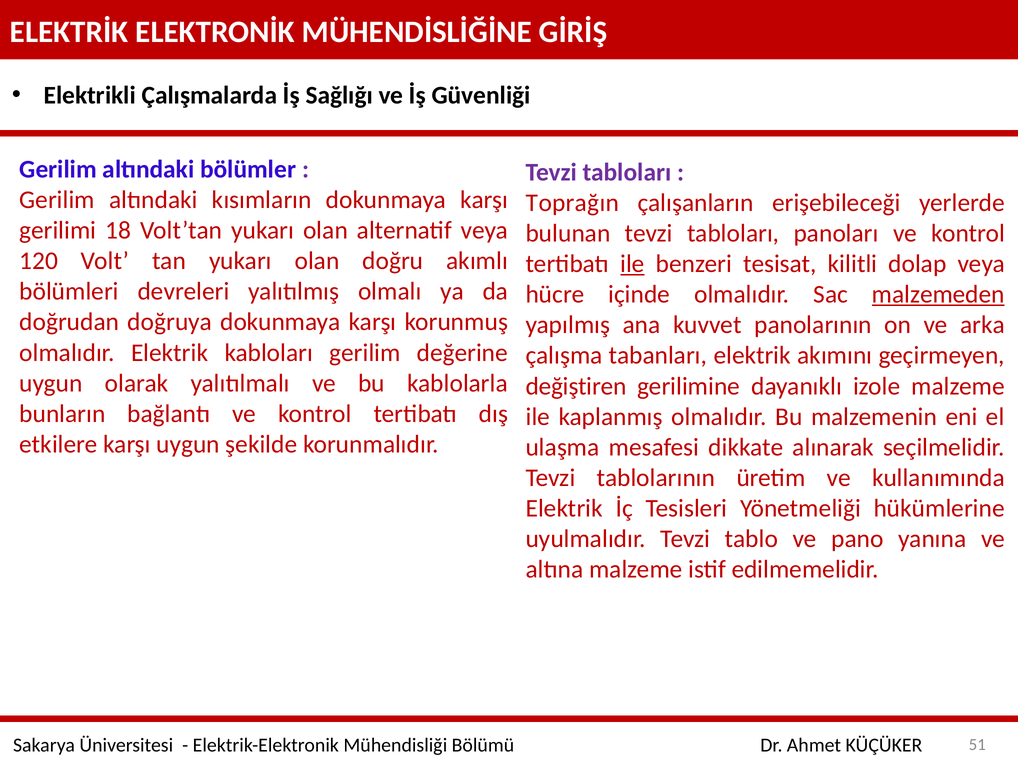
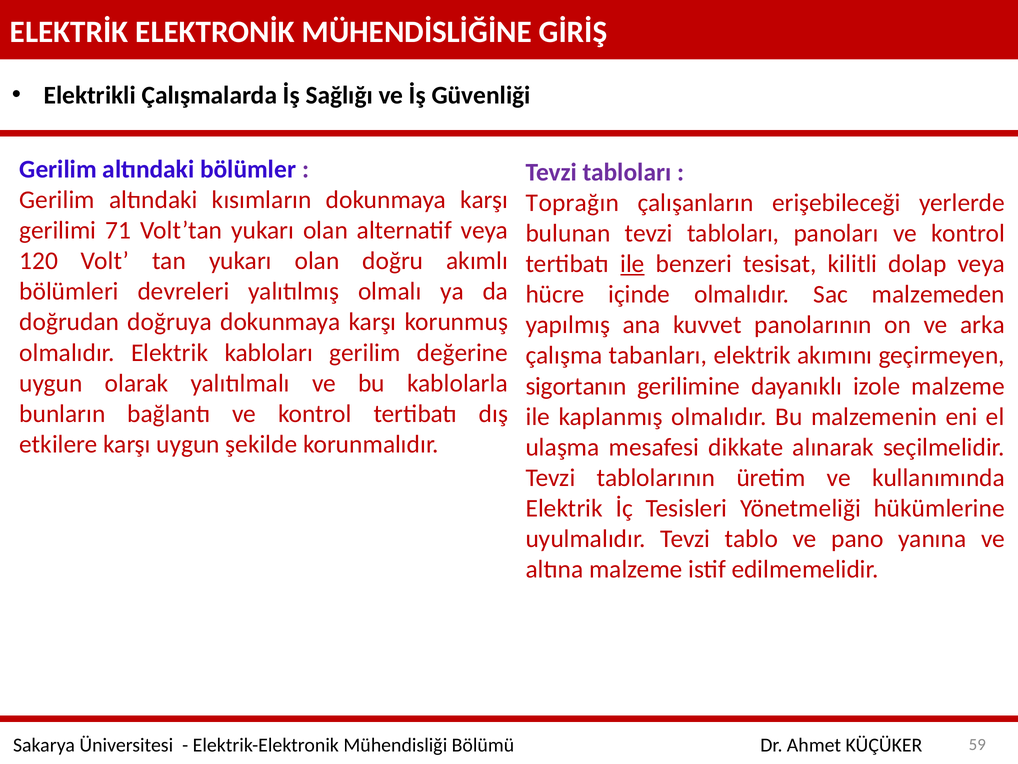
18: 18 -> 71 (118, 230)
malzemeden underline: present -> none (938, 294)
değiştiren: değiştiren -> sigortanın (576, 386)
51: 51 -> 59 (977, 744)
